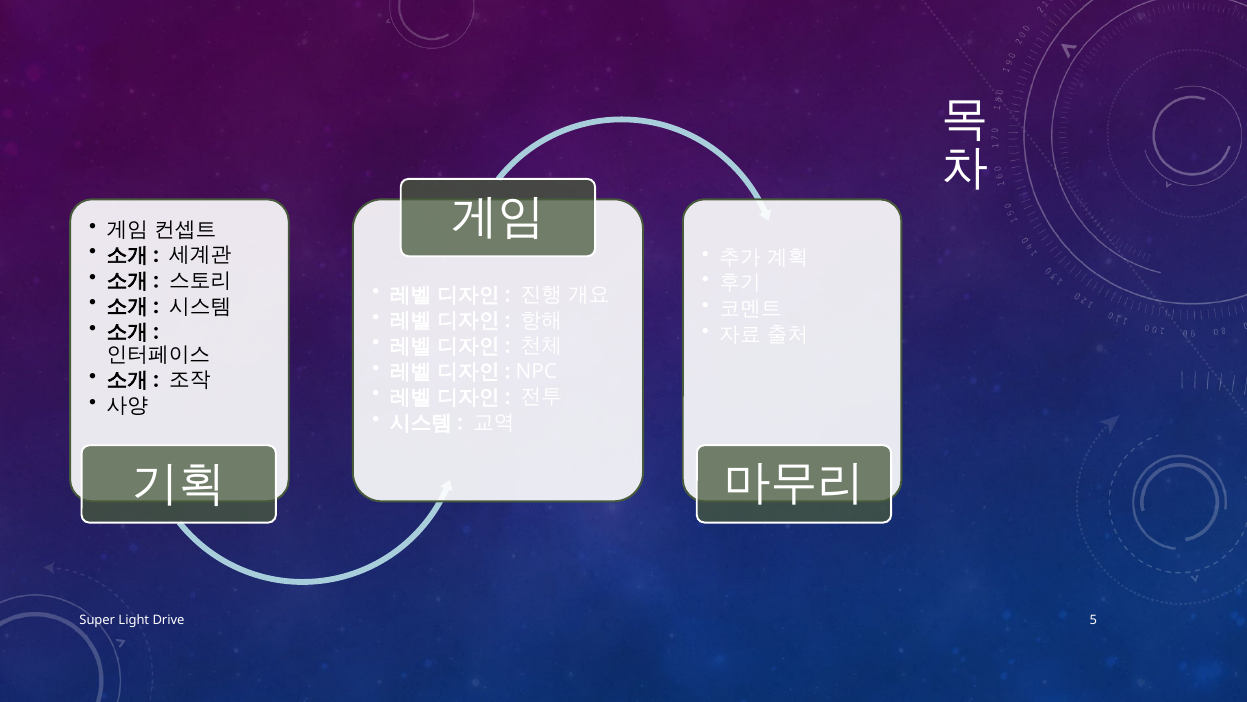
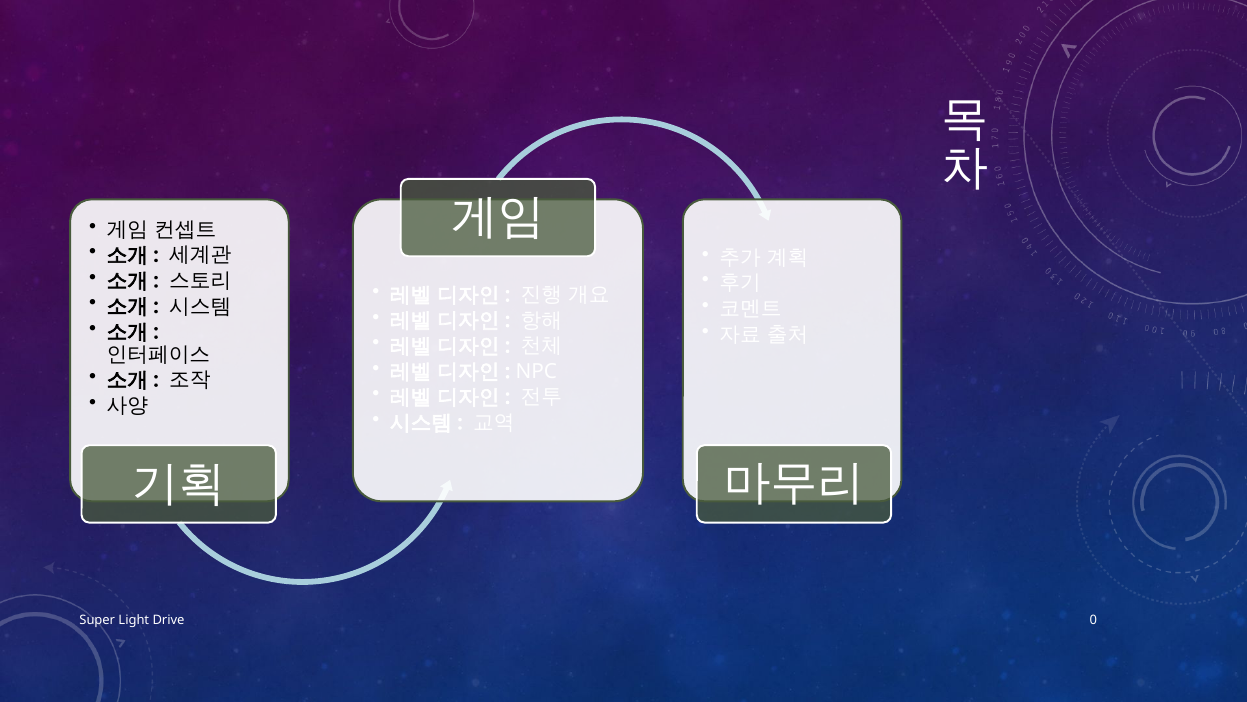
5: 5 -> 0 (1093, 620)
